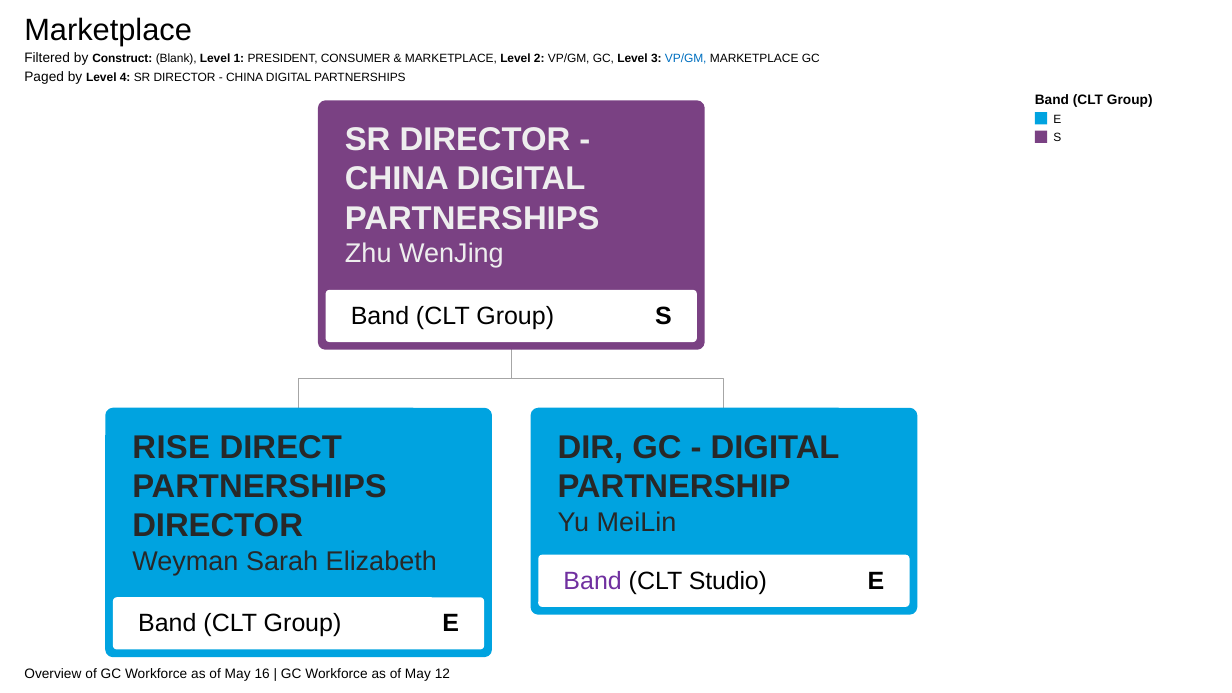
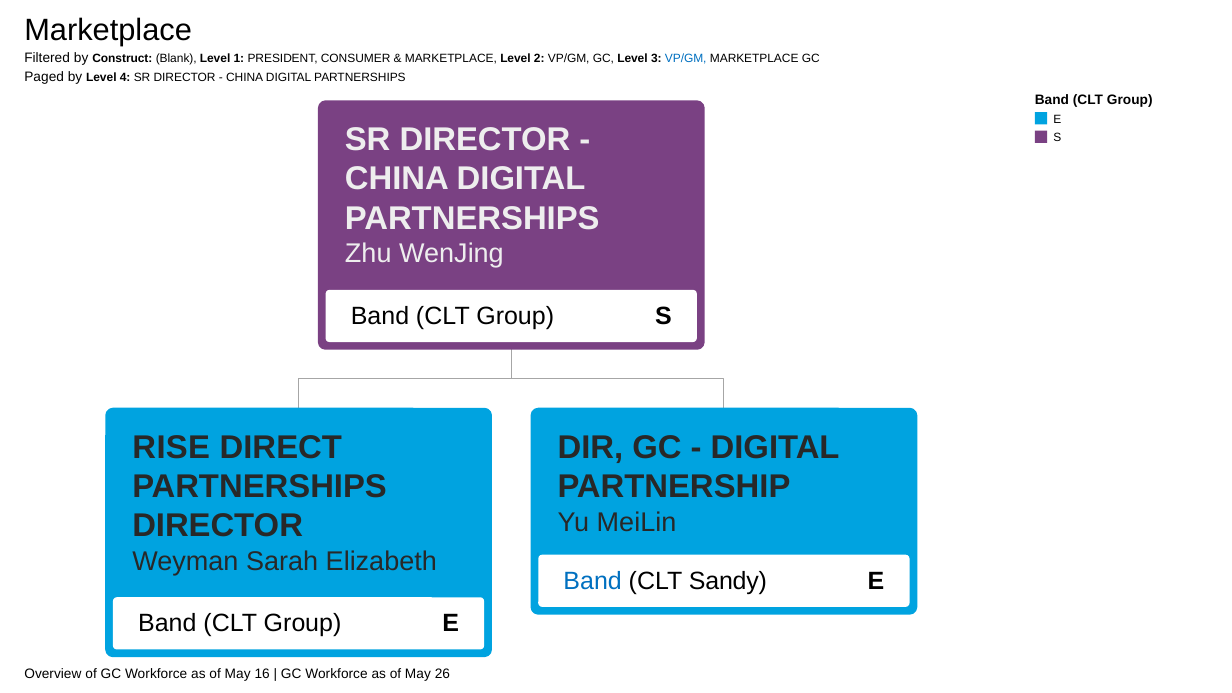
Band colour: purple -> blue (593, 581)
Studio: Studio -> Sandy (728, 581)
12: 12 -> 26 (442, 674)
